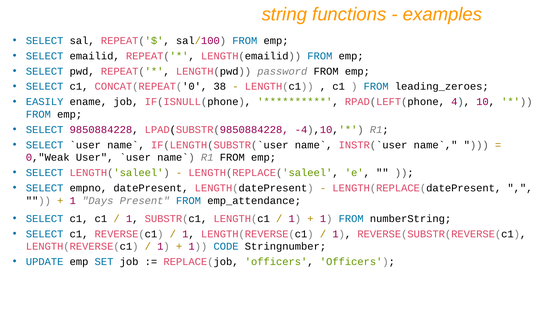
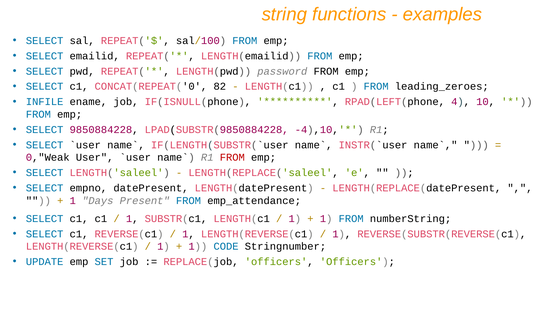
38: 38 -> 82 (220, 86)
EASILY: EASILY -> INFILE (45, 102)
FROM colour: black -> red (232, 157)
